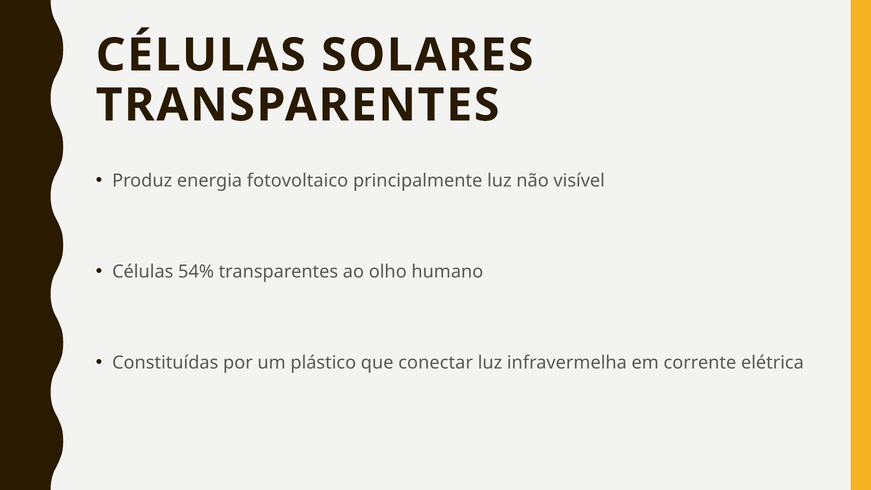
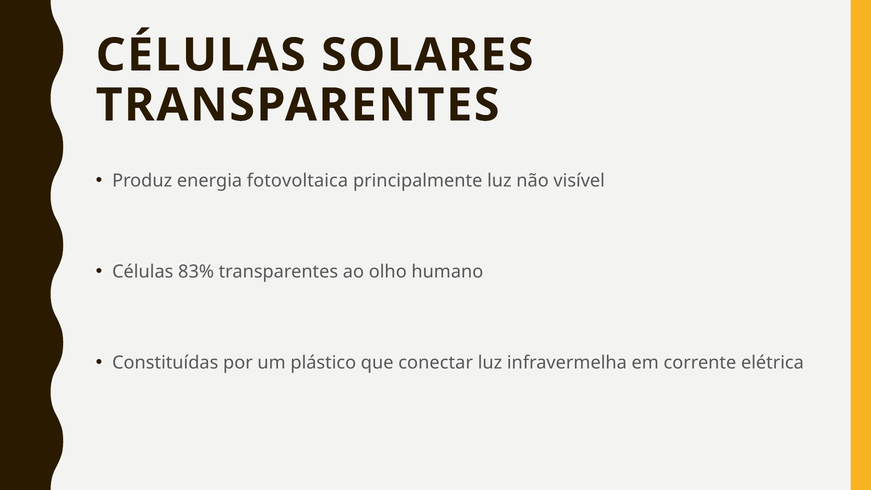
fotovoltaico: fotovoltaico -> fotovoltaica (297, 181)
54%: 54% -> 83% (196, 272)
